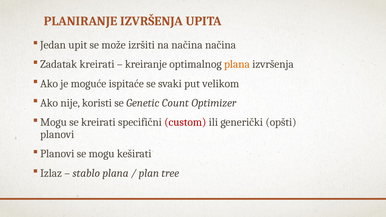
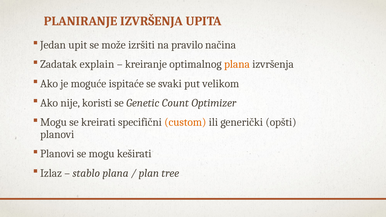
na načina: načina -> pravilo (187, 45)
Zadatak kreirati: kreirati -> explain (97, 64)
custom colour: red -> orange (185, 122)
